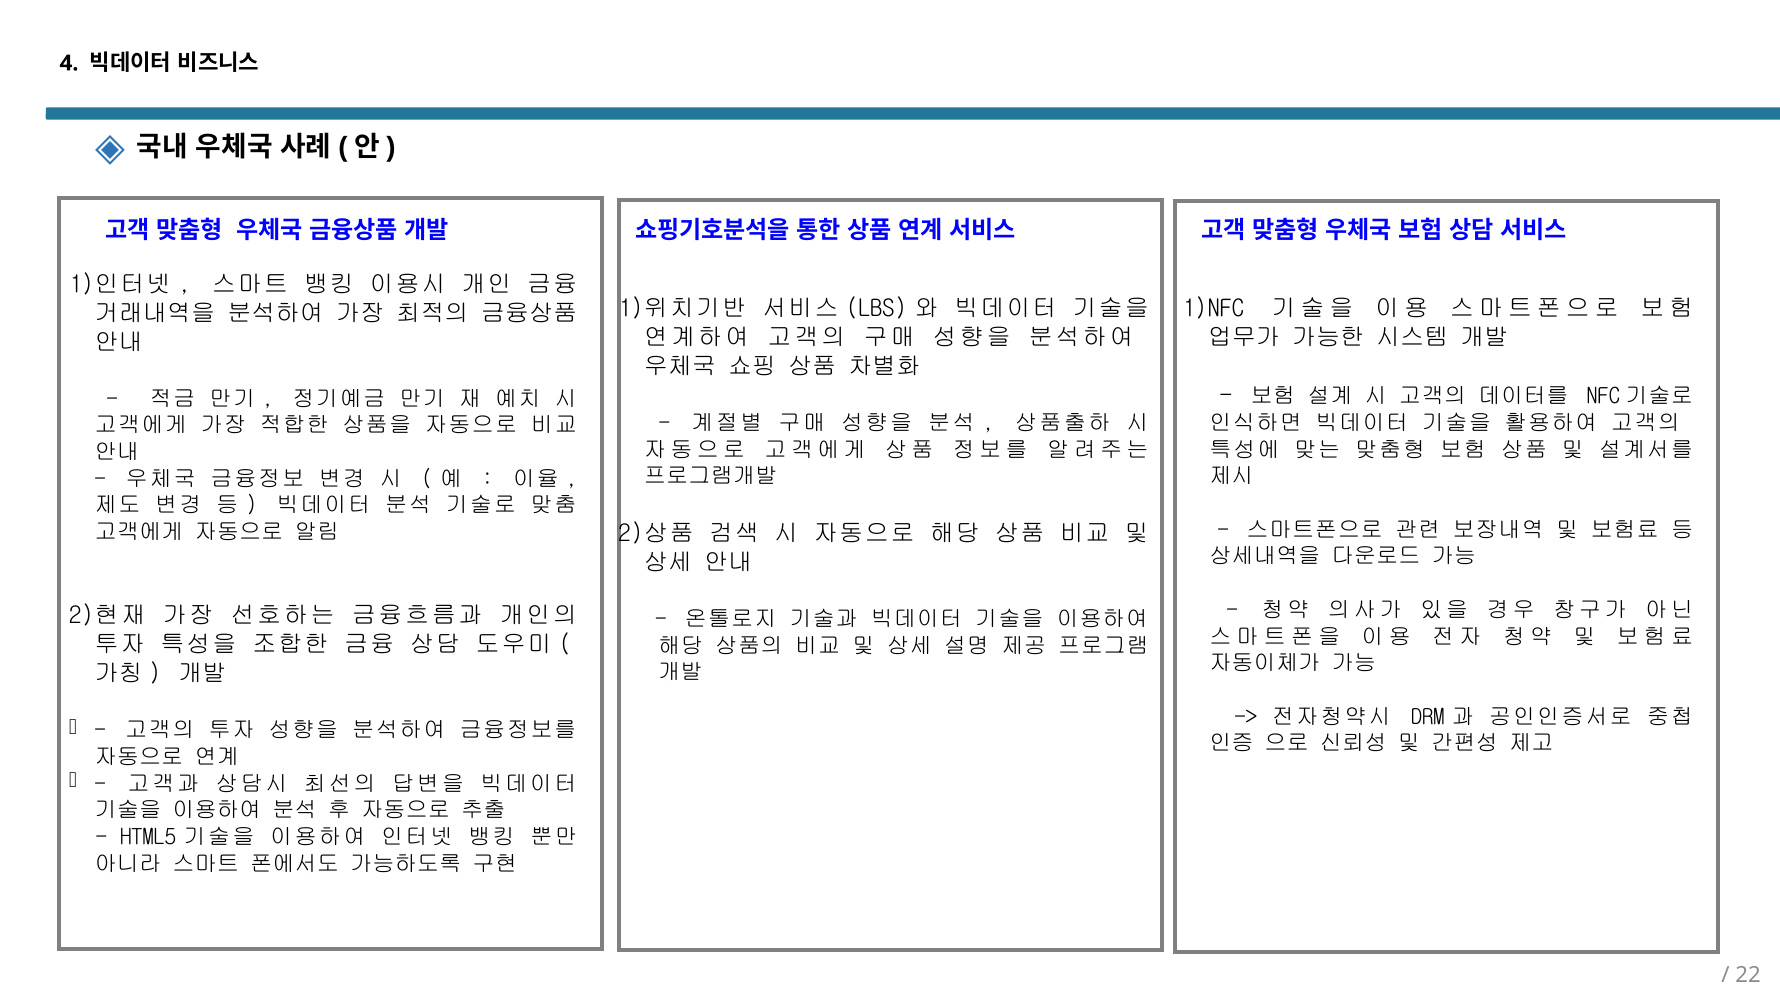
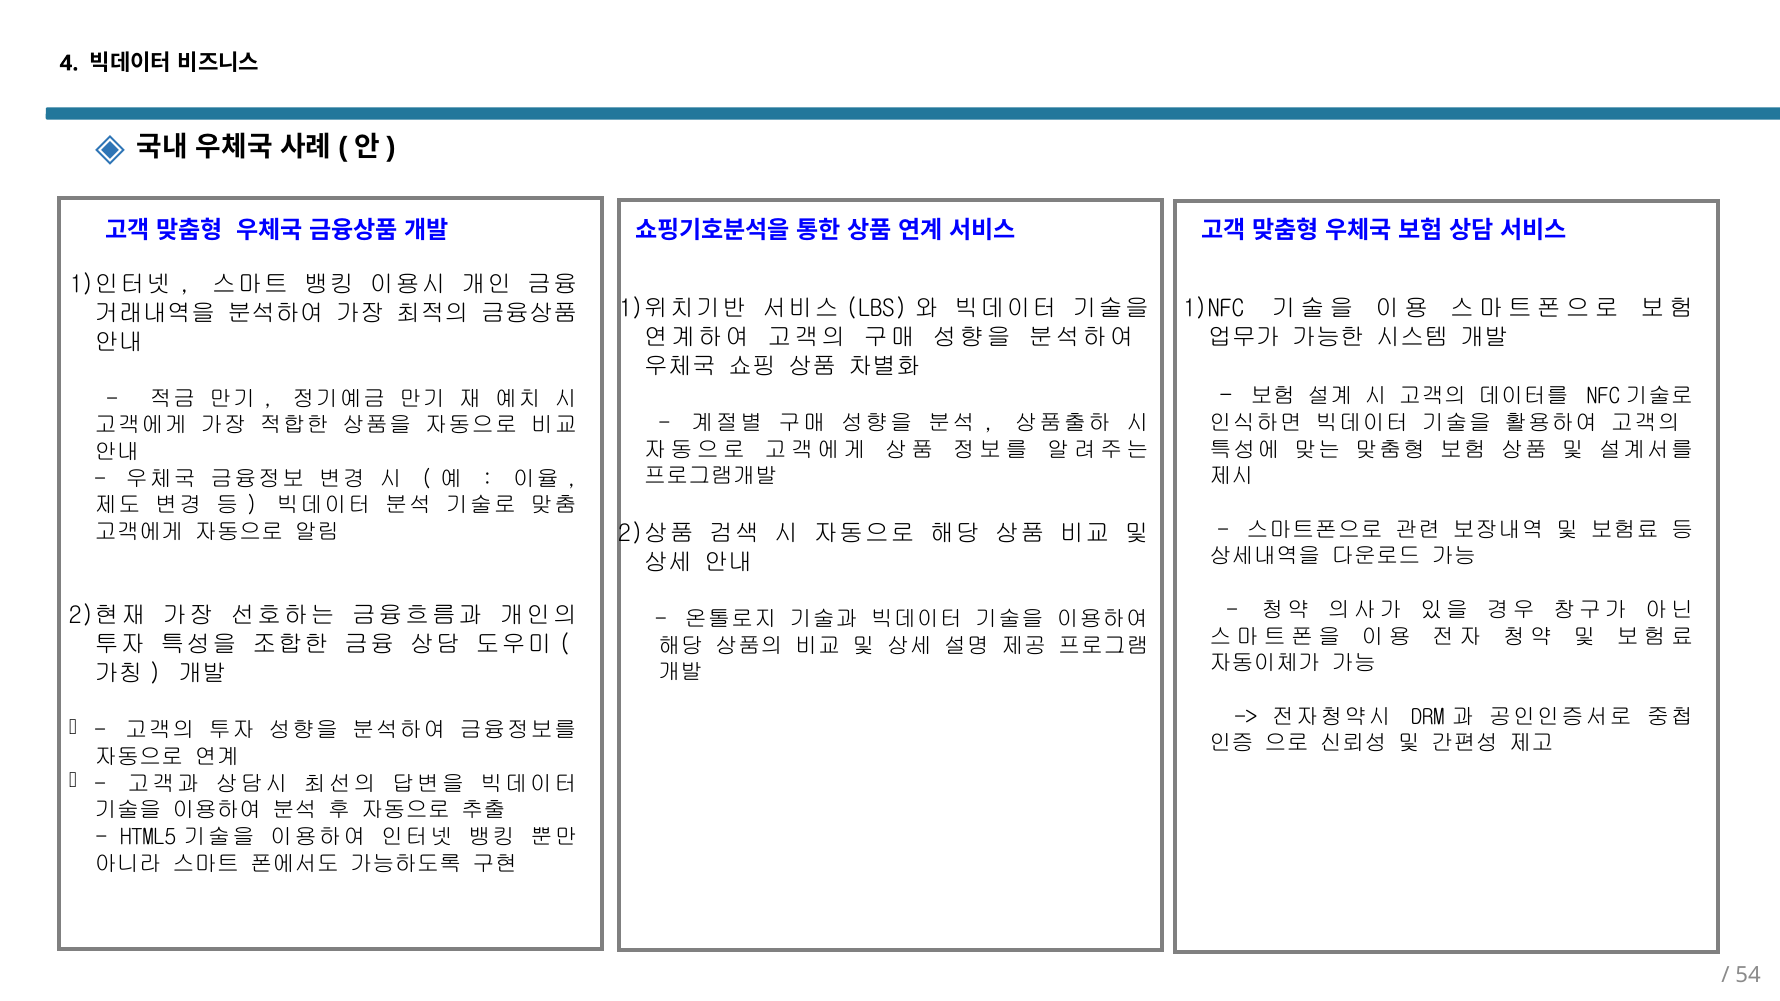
22: 22 -> 54 (1748, 975)
